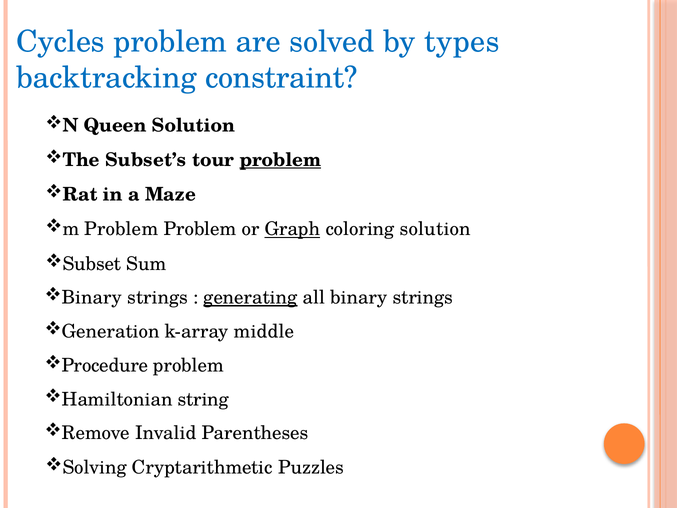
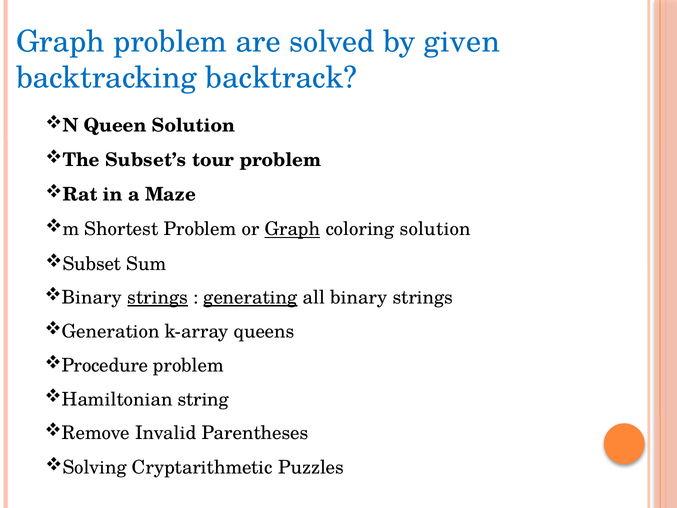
Cycles: Cycles -> Graph (60, 42)
types: types -> given (462, 42)
constraint: constraint -> backtrack (281, 78)
problem underline: present -> none (280, 160)
m Problem: Problem -> Shortest (121, 229)
strings underline: none -> present (158, 298)
middle: middle -> queens (264, 331)
